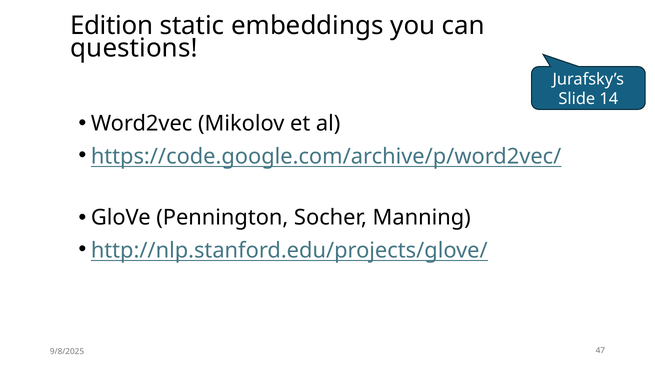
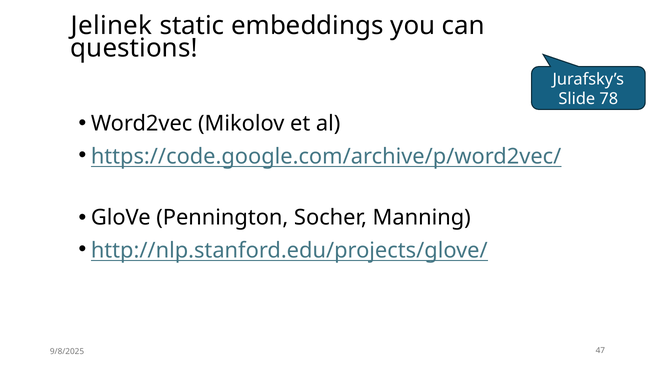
Edition: Edition -> Jelinek (111, 26)
14: 14 -> 78 (609, 99)
